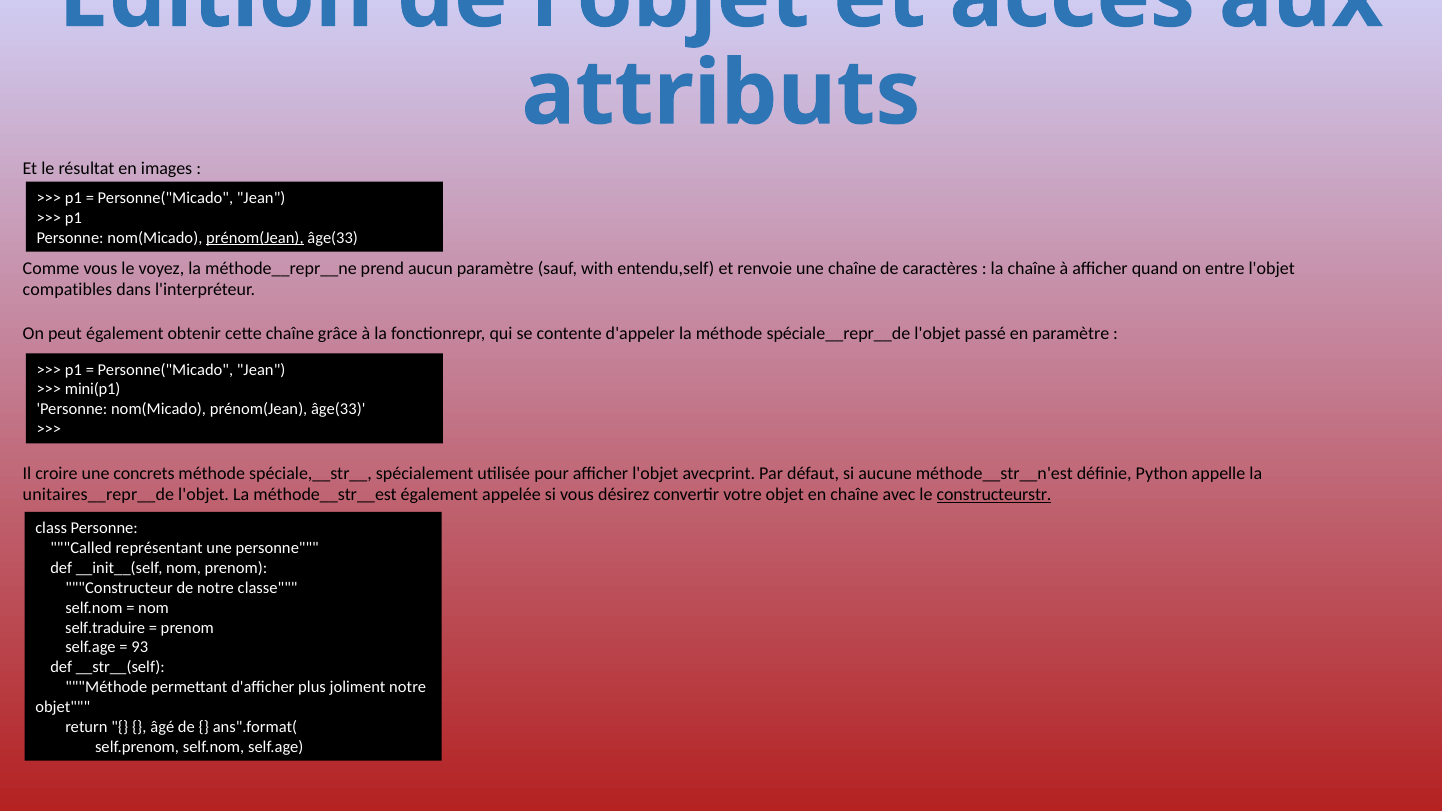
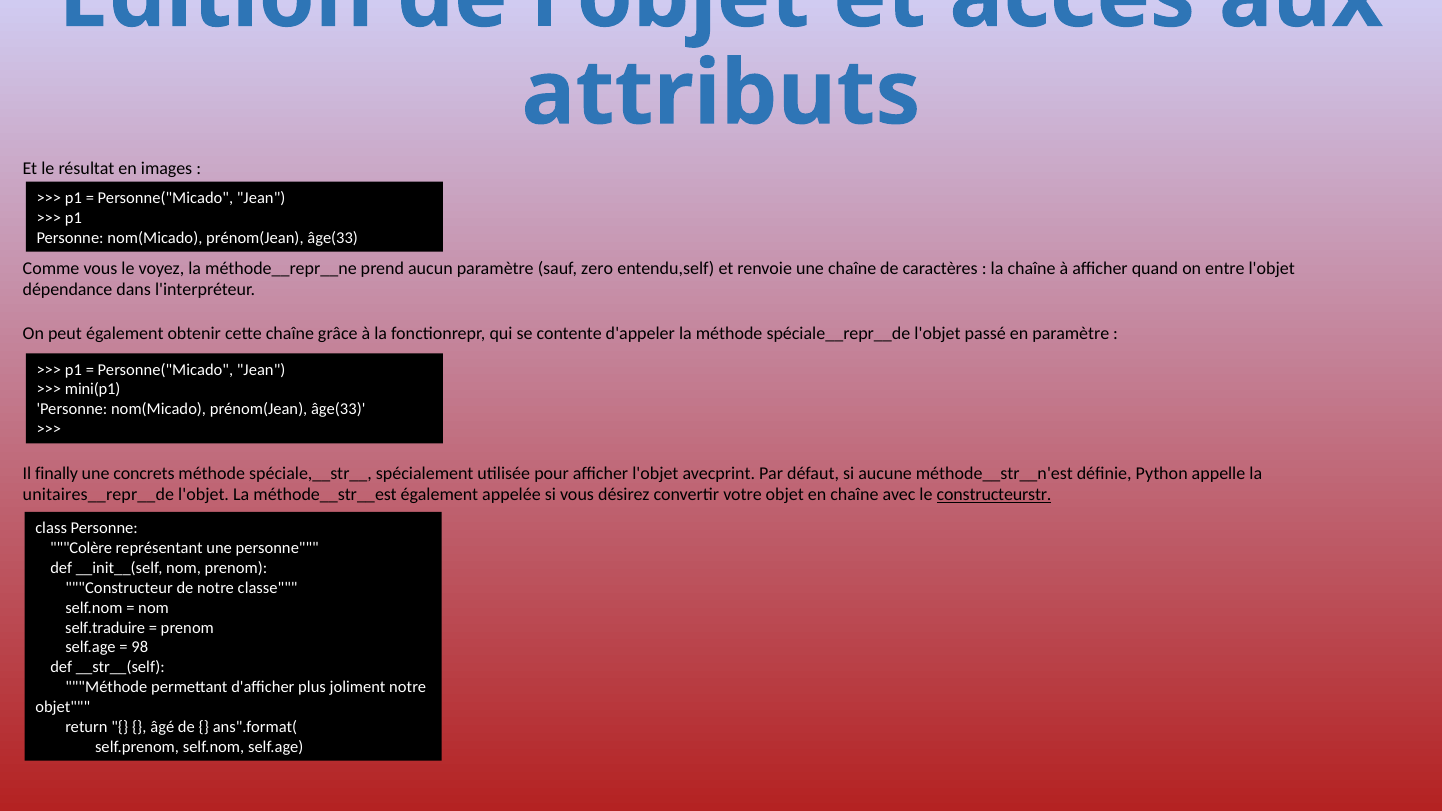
prénom(Jean underline: present -> none (255, 238)
with: with -> zero (597, 268)
compatibles: compatibles -> dépendance (68, 290)
croire: croire -> finally (57, 473)
Called: Called -> Colère (81, 548)
93: 93 -> 98 (140, 647)
